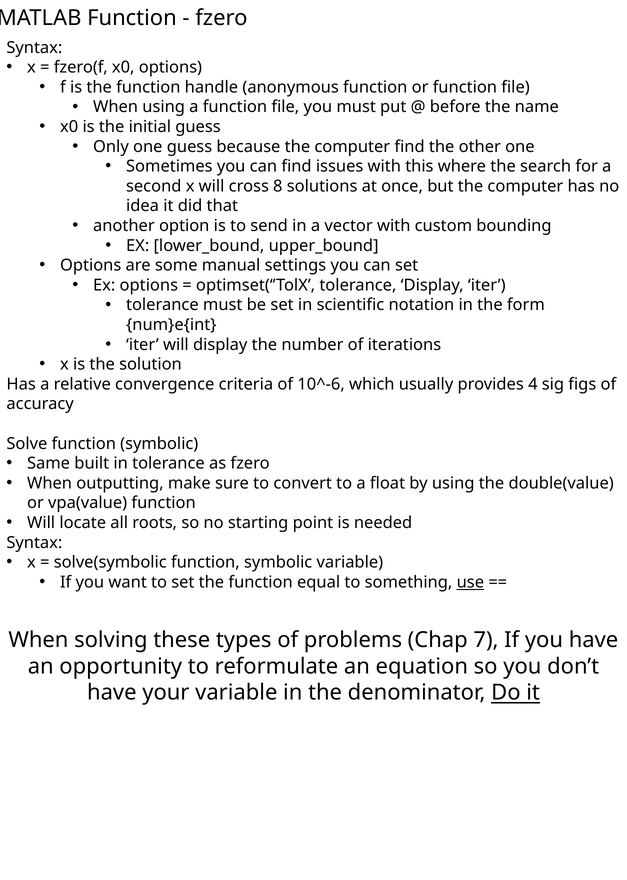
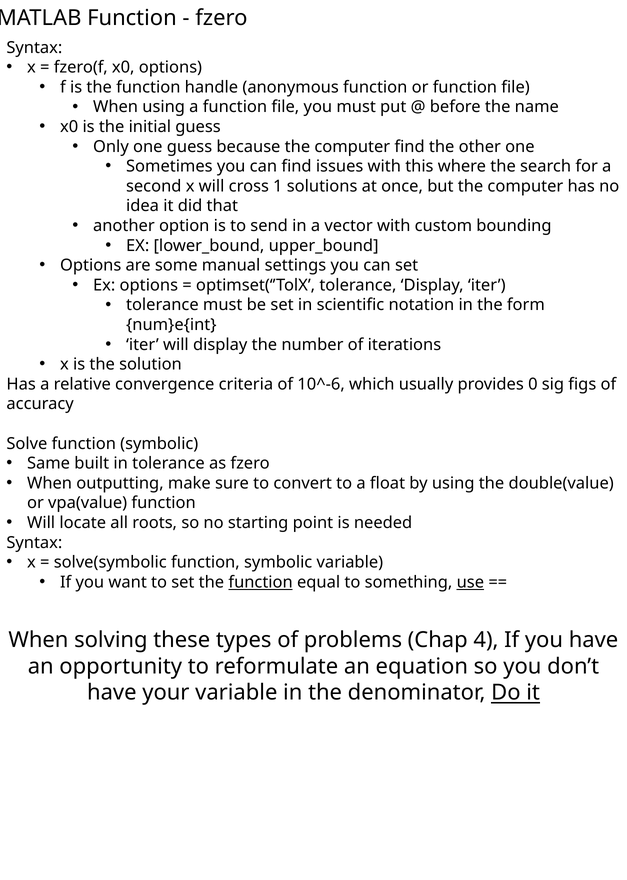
8: 8 -> 1 (278, 186)
4: 4 -> 0 (533, 384)
function underline: none -> present (261, 582)
7: 7 -> 4 (486, 640)
